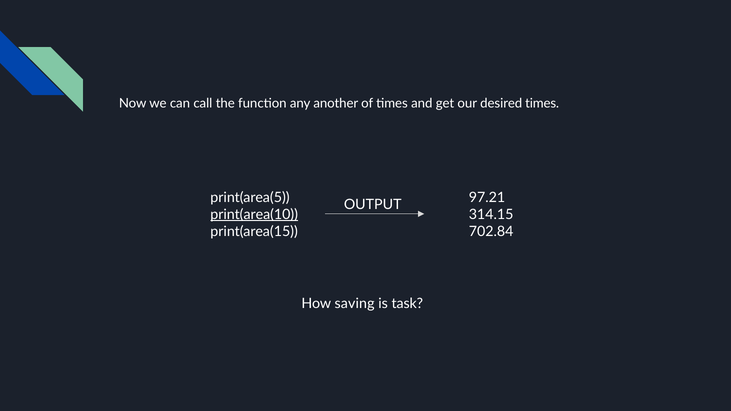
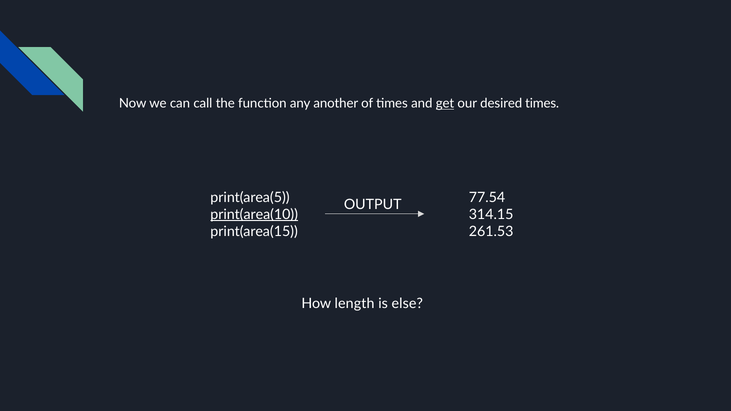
get underline: none -> present (445, 104)
97.21: 97.21 -> 77.54 (487, 198)
702.84: 702.84 -> 261.53 (491, 232)
saving: saving -> length (355, 304)
task: task -> else (407, 304)
